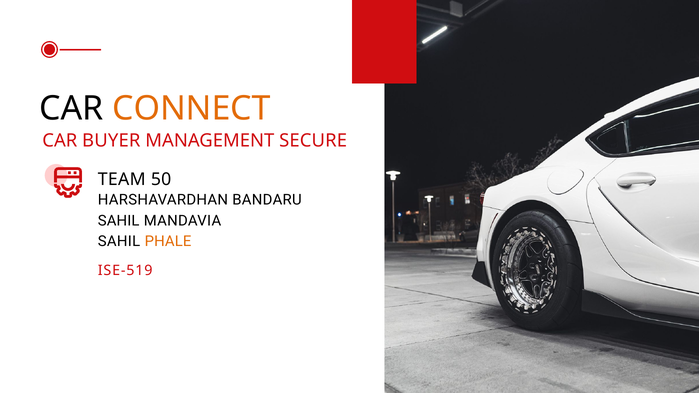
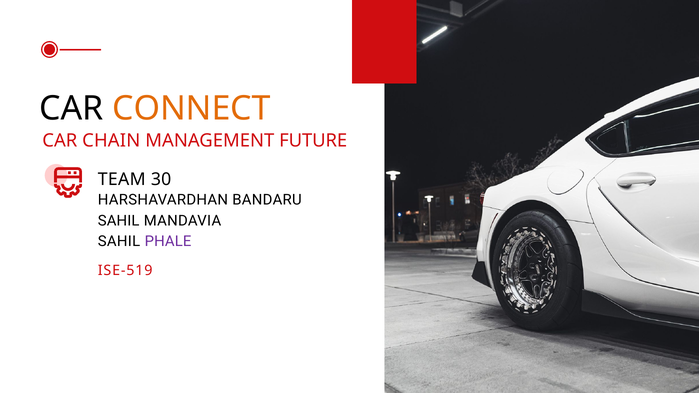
BUYER: BUYER -> CHAIN (111, 141)
SECURE: SECURE -> FUTURE (313, 141)
50: 50 -> 30 (161, 180)
PHALE colour: orange -> purple (168, 242)
